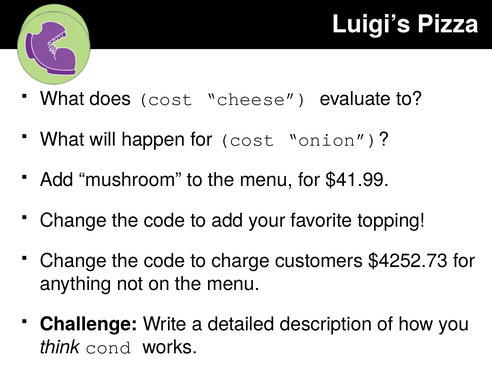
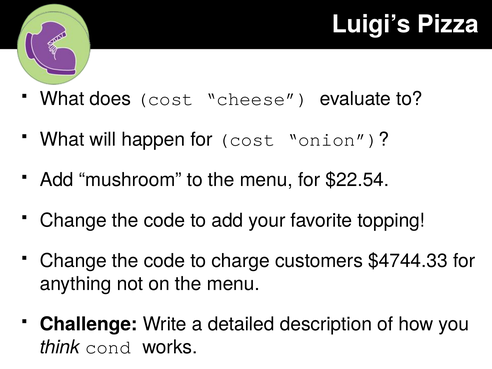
$41.99: $41.99 -> $22.54 (357, 180)
$4252.73: $4252.73 -> $4744.33 (408, 261)
